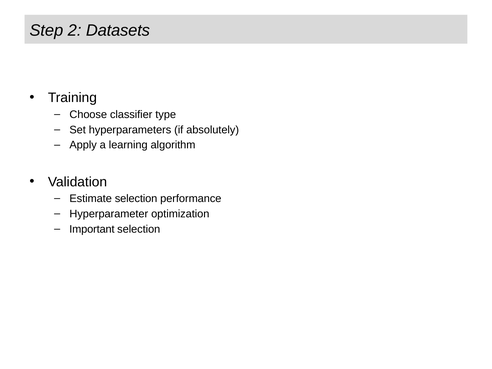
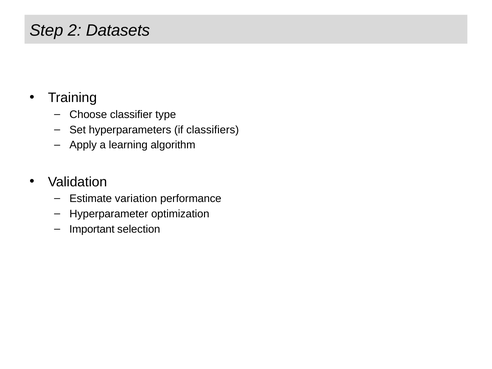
absolutely: absolutely -> classifiers (213, 130)
Estimate selection: selection -> variation (136, 199)
